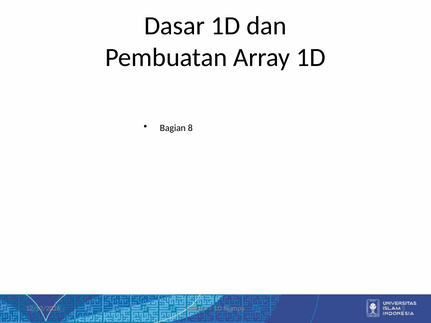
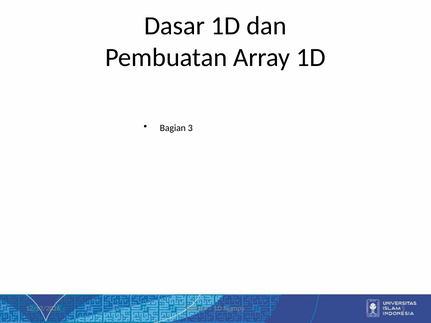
8: 8 -> 3 (190, 128)
